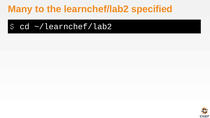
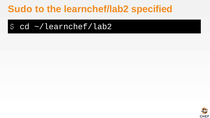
Many: Many -> Sudo (20, 9)
